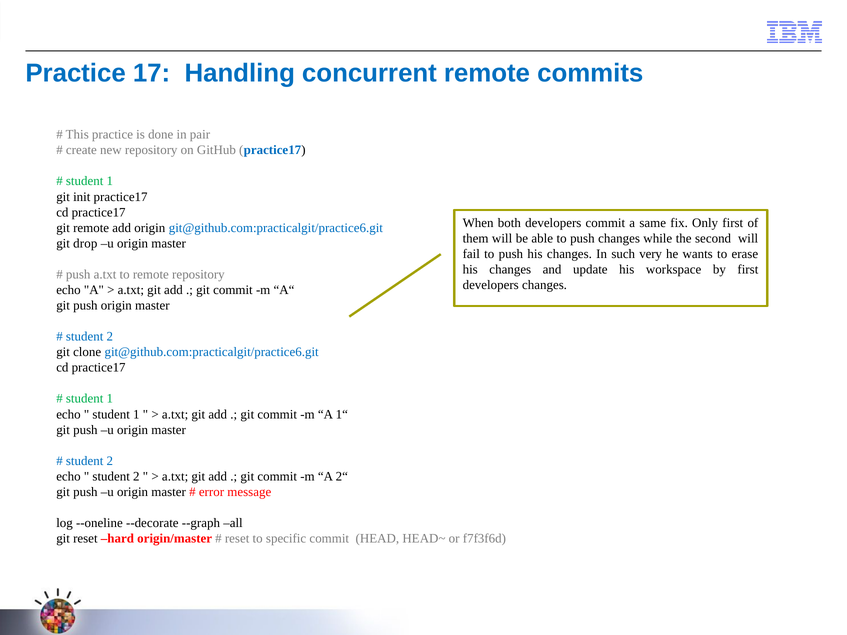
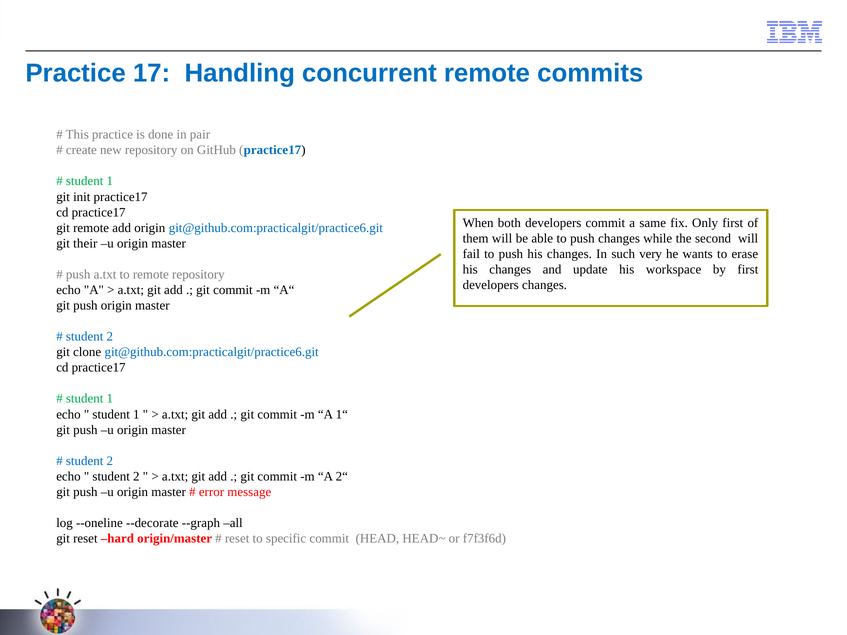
drop: drop -> their (85, 243)
